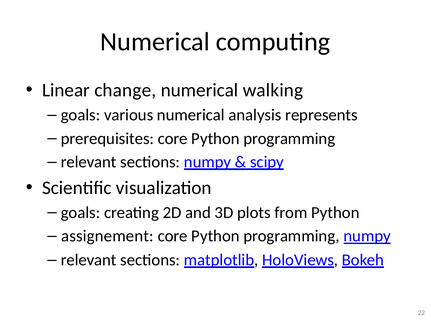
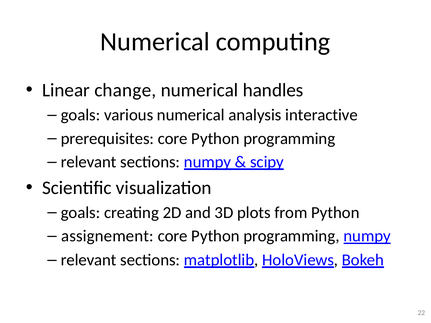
walking: walking -> handles (273, 90)
represents: represents -> interactive (321, 115)
